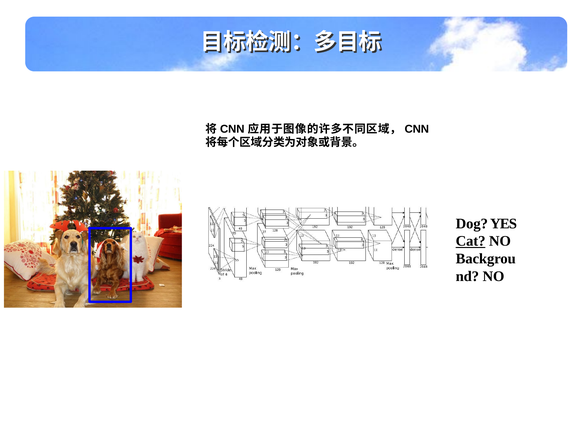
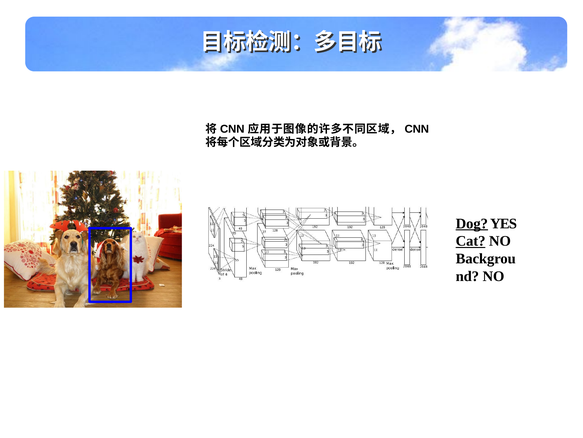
Dog underline: none -> present (472, 223)
